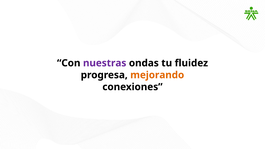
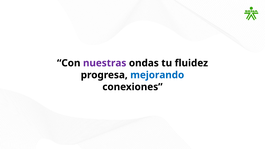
mejorando colour: orange -> blue (157, 75)
